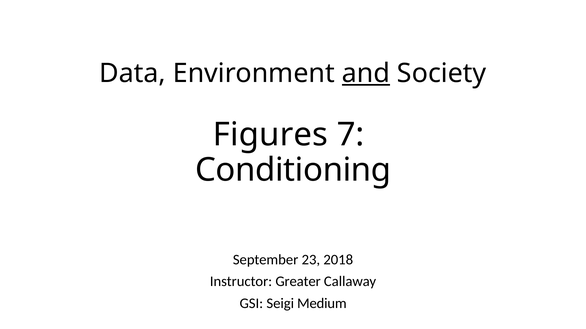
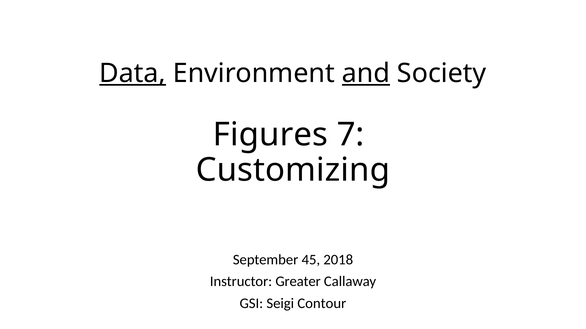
Data underline: none -> present (133, 74)
Conditioning: Conditioning -> Customizing (293, 170)
23: 23 -> 45 (311, 260)
Medium: Medium -> Contour (322, 304)
